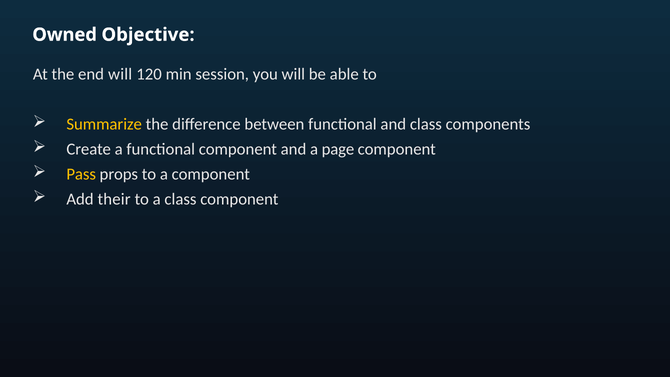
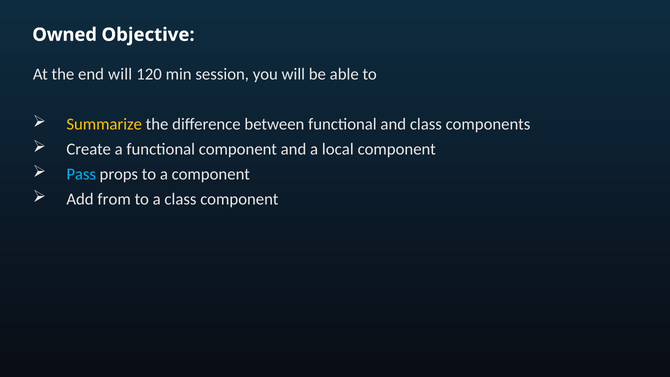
page: page -> local (338, 149)
Pass colour: yellow -> light blue (81, 174)
their: their -> from (114, 199)
